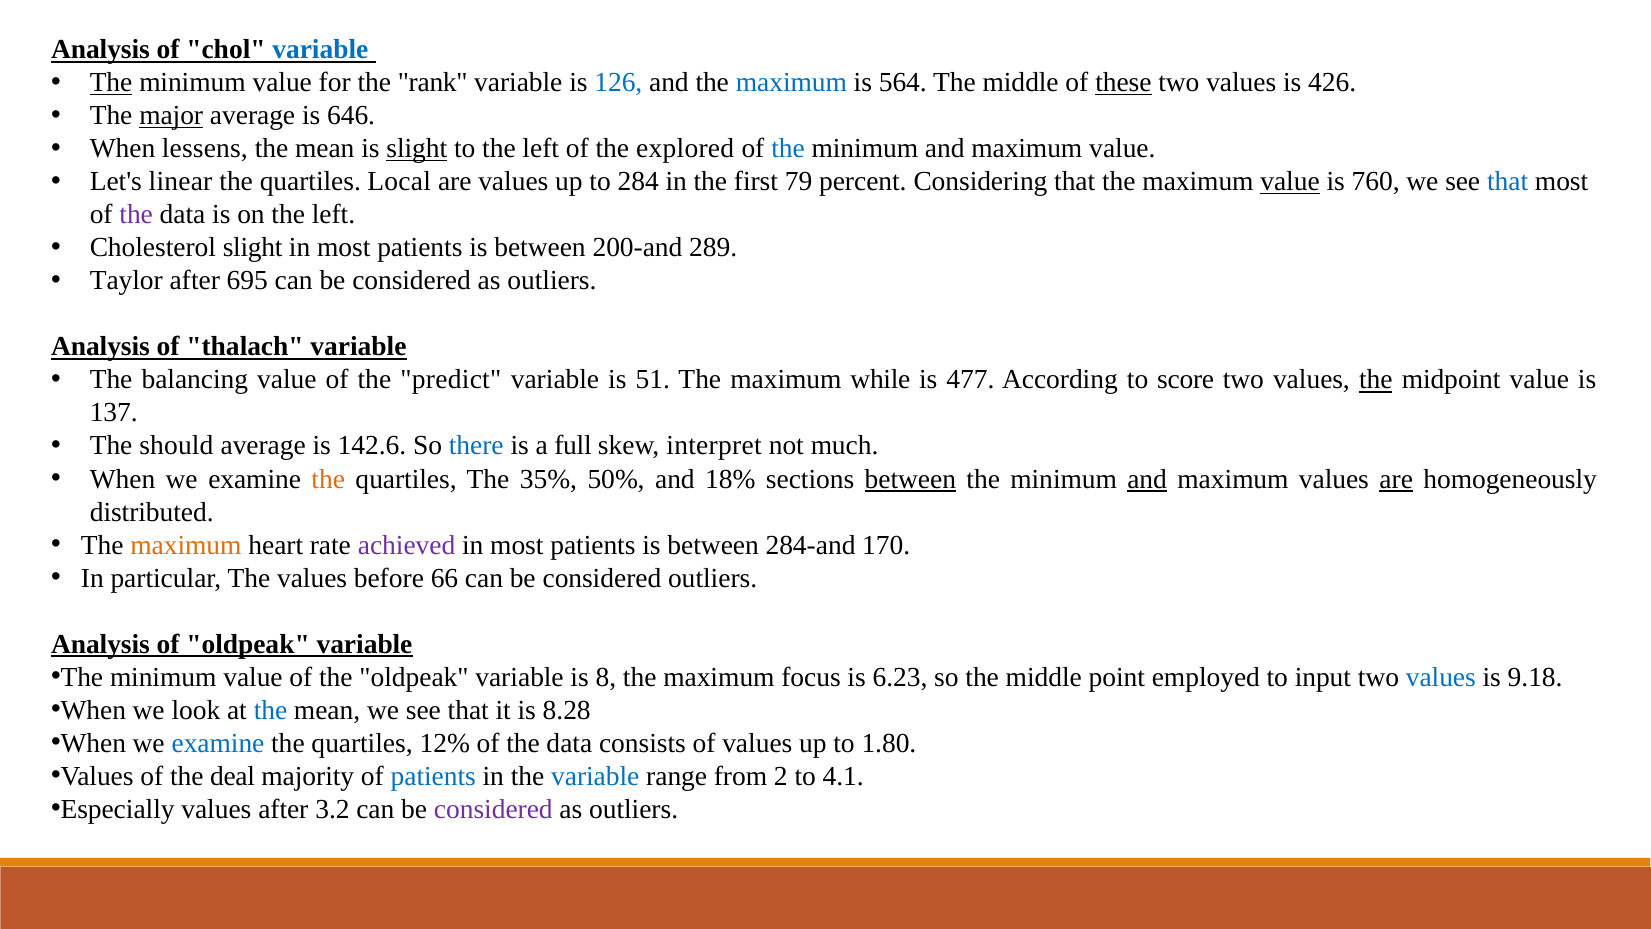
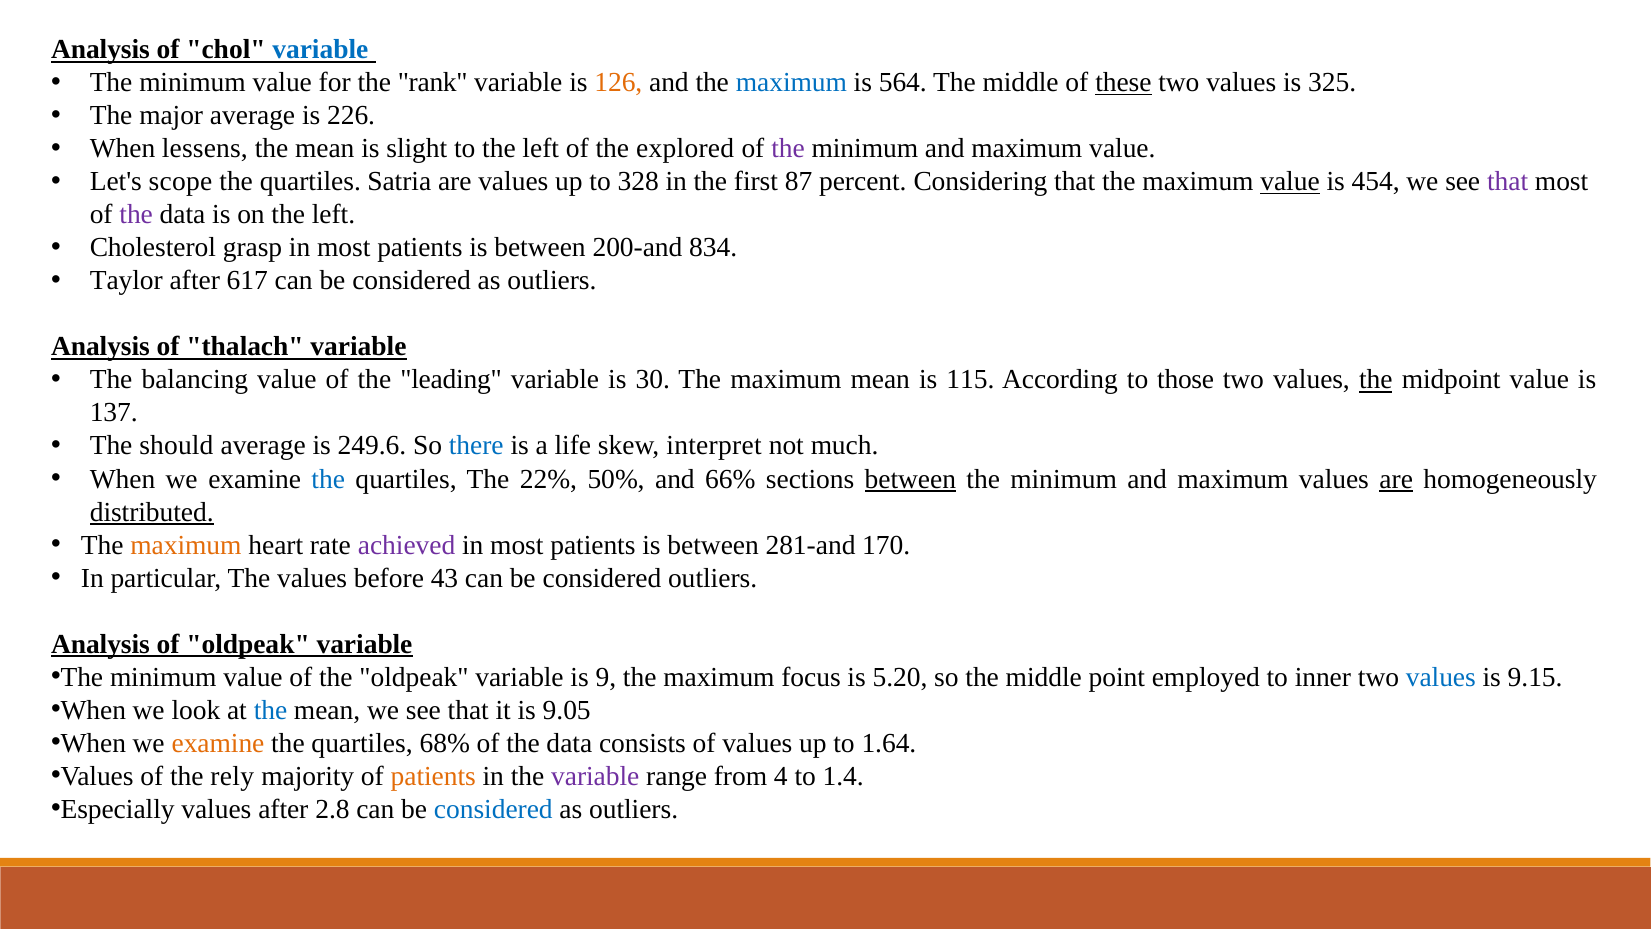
The underline: present -> none (111, 83)
126 colour: blue -> orange (618, 83)
426: 426 -> 325 (1332, 83)
major underline: present -> none (171, 116)
646: 646 -> 226 (351, 116)
slight underline: present -> none (417, 149)
the colour: blue -> purple (788, 149)
linear: linear -> scope (181, 182)
Local: Local -> Satria (399, 182)
284: 284 -> 328 (638, 182)
79: 79 -> 87 (799, 182)
760: 760 -> 454 (1376, 182)
that colour: blue -> purple (1508, 182)
Cholesterol slight: slight -> grasp (253, 248)
289: 289 -> 834 (713, 248)
695: 695 -> 617 (247, 281)
predict: predict -> leading (451, 380)
51: 51 -> 30 (653, 380)
maximum while: while -> mean (880, 380)
477: 477 -> 115 (970, 380)
score: score -> those (1186, 380)
142.6: 142.6 -> 249.6 (372, 446)
full: full -> life (573, 446)
the colour: orange -> blue (328, 479)
35%: 35% -> 22% (548, 479)
18%: 18% -> 66% (730, 479)
and underline: present -> none (1147, 479)
distributed underline: none -> present (152, 512)
284-and: 284-and -> 281-and (811, 545)
66: 66 -> 43 (444, 578)
8: 8 -> 9 (606, 677)
6.23: 6.23 -> 5.20 (900, 677)
input: input -> inner (1323, 677)
9.18: 9.18 -> 9.15 (1535, 677)
8.28: 8.28 -> 9.05 (567, 710)
examine colour: blue -> orange (218, 743)
12%: 12% -> 68% (445, 743)
1.80: 1.80 -> 1.64 (889, 743)
deal: deal -> rely (232, 776)
patients colour: blue -> orange (433, 776)
variable colour: blue -> purple (595, 776)
2: 2 -> 4 (781, 776)
4.1: 4.1 -> 1.4 (843, 776)
3.2: 3.2 -> 2.8 (332, 809)
considered colour: purple -> blue (493, 809)
